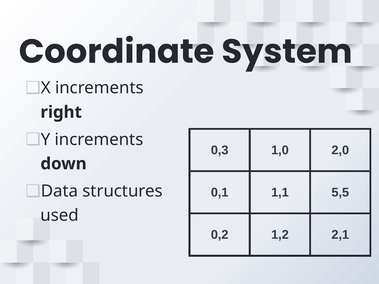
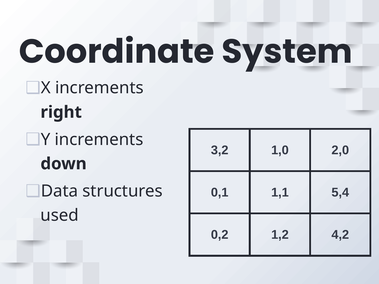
0,3: 0,3 -> 3,2 (220, 150)
5,5: 5,5 -> 5,4 (340, 193)
2,1: 2,1 -> 4,2 (340, 235)
